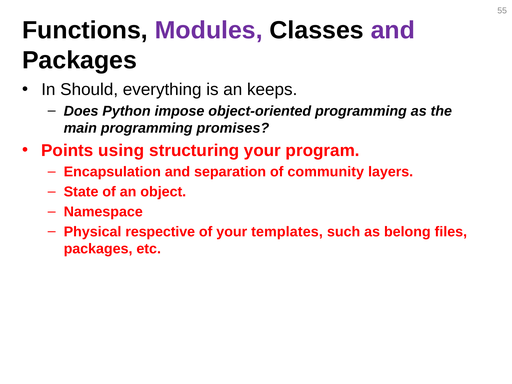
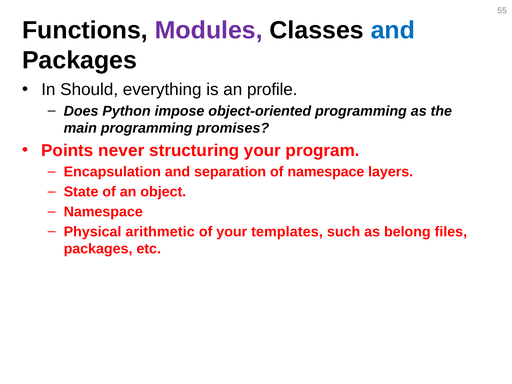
and colour: purple -> blue (393, 30)
keeps: keeps -> profile (272, 90)
using: using -> never (121, 151)
of community: community -> namespace (326, 172)
respective: respective -> arithmetic (160, 232)
